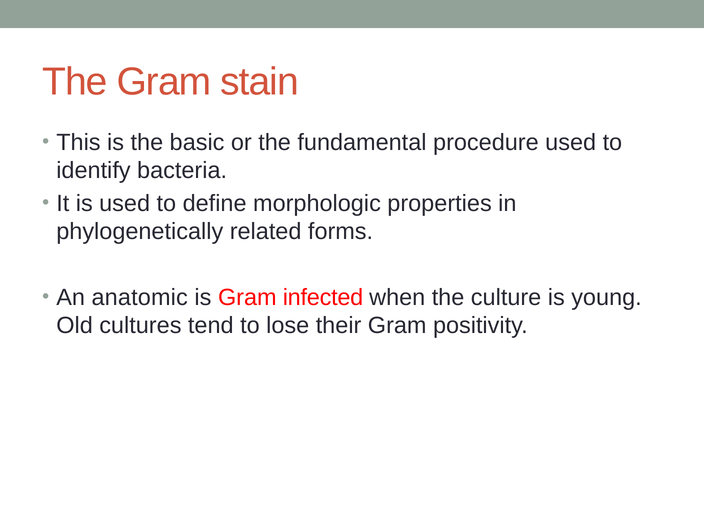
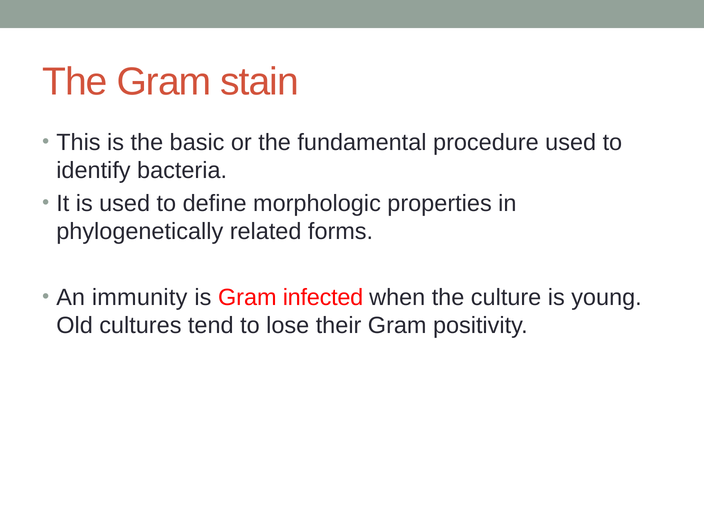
anatomic: anatomic -> immunity (140, 297)
